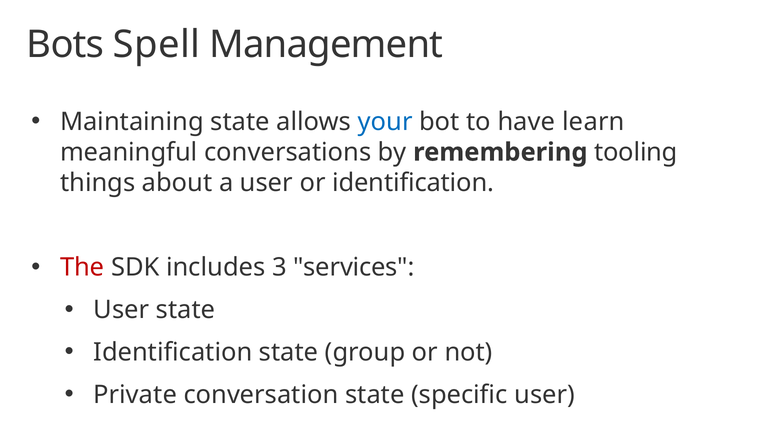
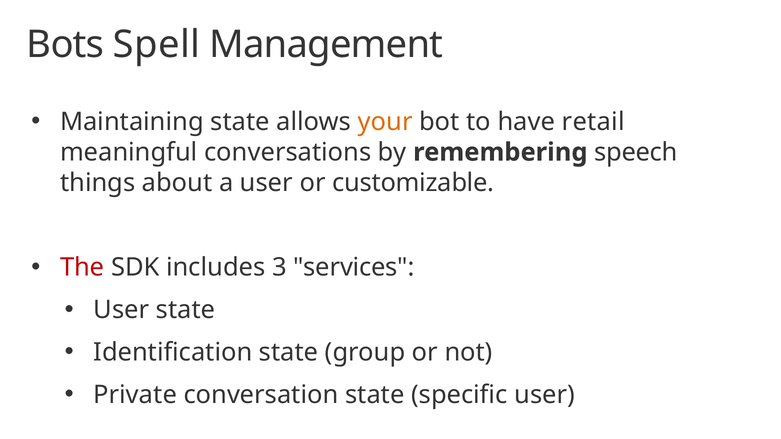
your colour: blue -> orange (385, 122)
learn: learn -> retail (593, 122)
tooling: tooling -> speech (636, 152)
or identification: identification -> customizable (413, 183)
